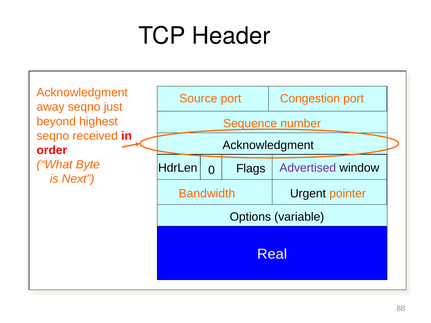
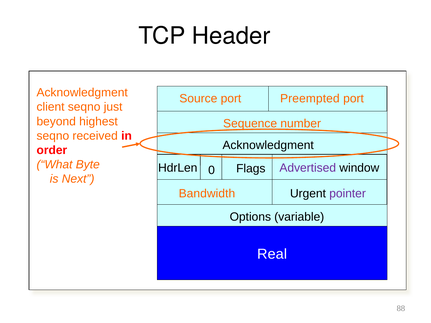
Congestion: Congestion -> Preempted (310, 99)
away: away -> client (51, 107)
pointer colour: orange -> purple (348, 194)
